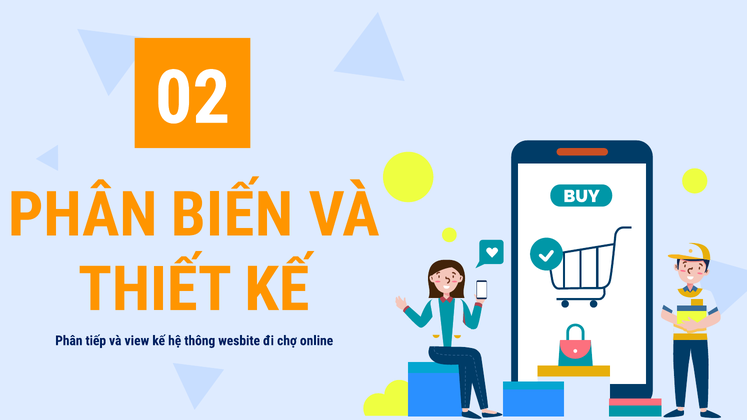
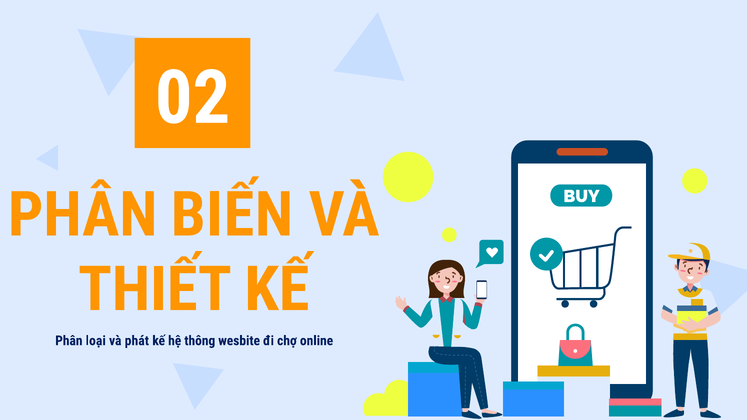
tiếp: tiếp -> loại (96, 341)
view: view -> phát (137, 341)
